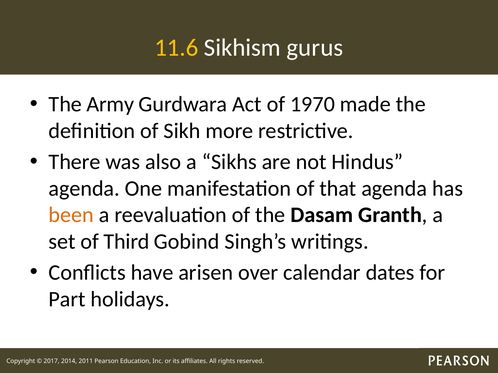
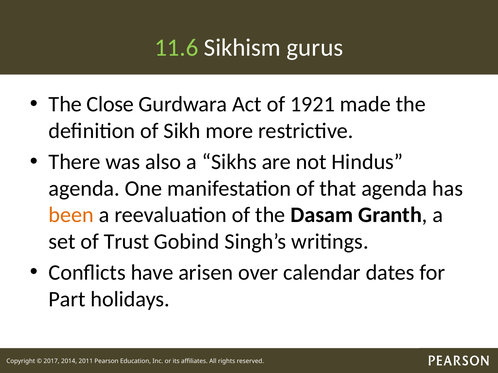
11.6 colour: yellow -> light green (176, 48)
Army: Army -> Close (110, 104)
1970: 1970 -> 1921 (313, 104)
Third: Third -> Trust (127, 242)
